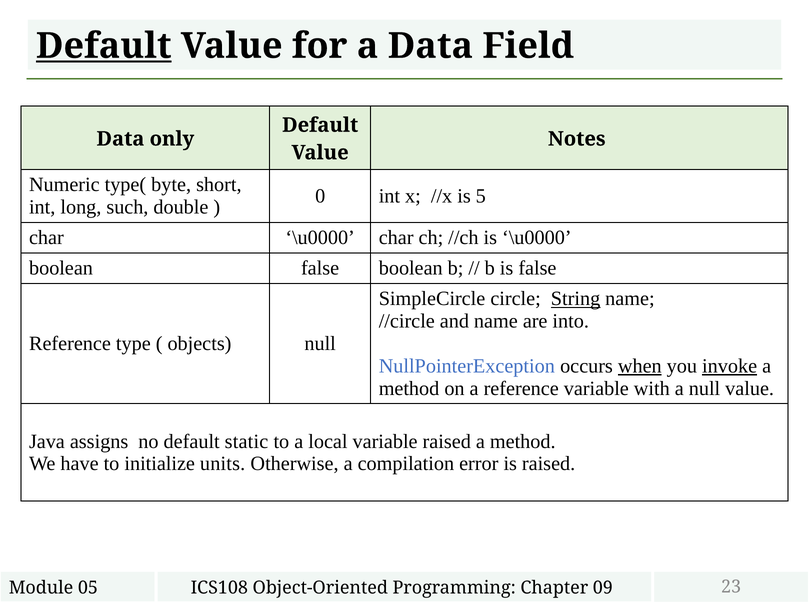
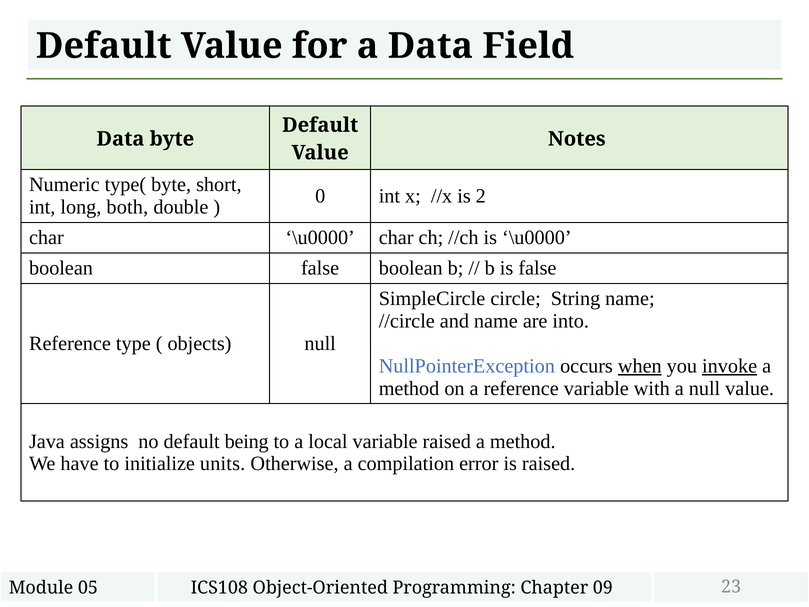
Default underline: present -> none (104, 46)
Data only: only -> byte (172, 139)
5: 5 -> 2 (481, 196)
such: such -> both (127, 207)
String underline: present -> none (576, 299)
static: static -> being (247, 441)
